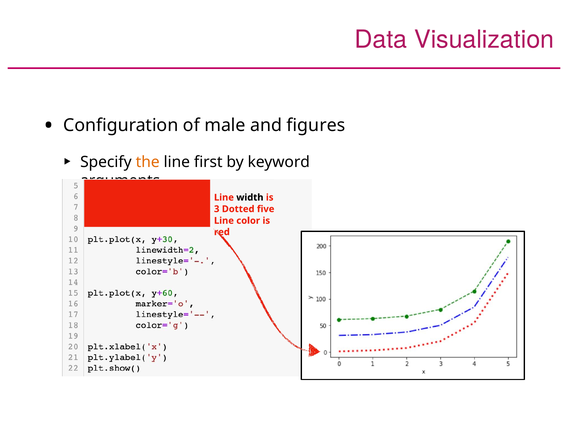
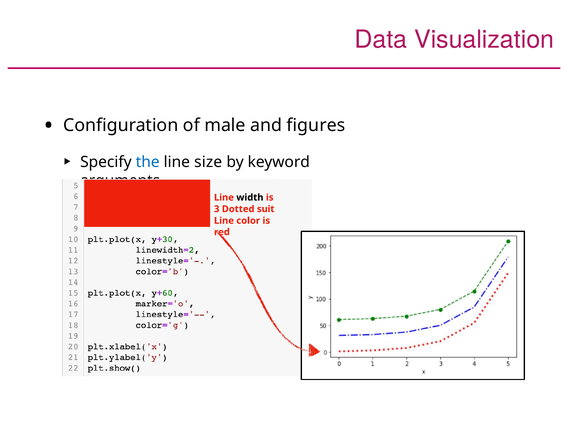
the colour: orange -> blue (148, 162)
first: first -> size (208, 162)
five: five -> suit (266, 209)
